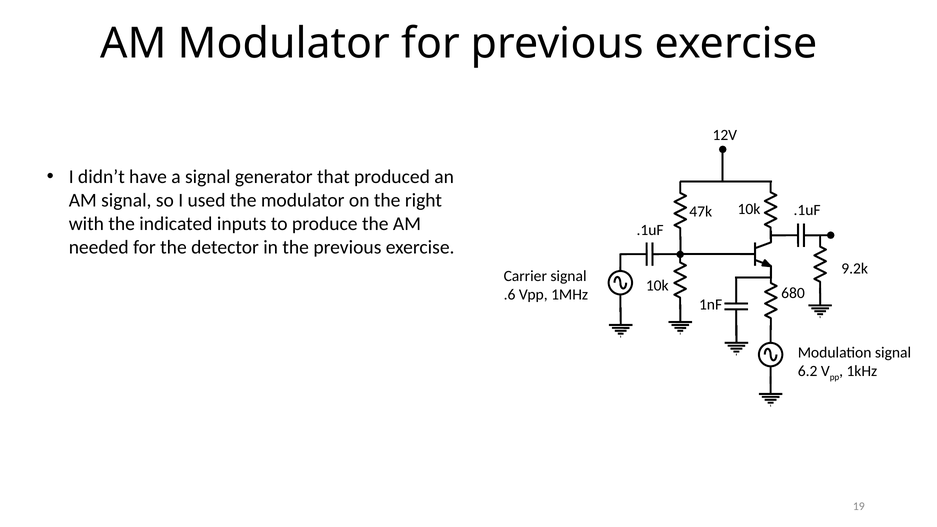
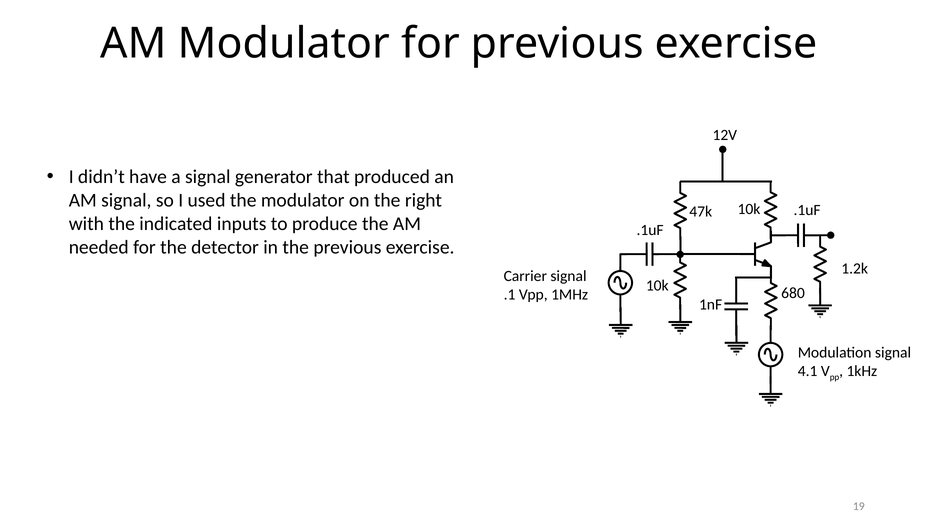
9.2k: 9.2k -> 1.2k (855, 269)
.6: .6 -> .1 (510, 295)
6.2: 6.2 -> 4.1 (808, 371)
